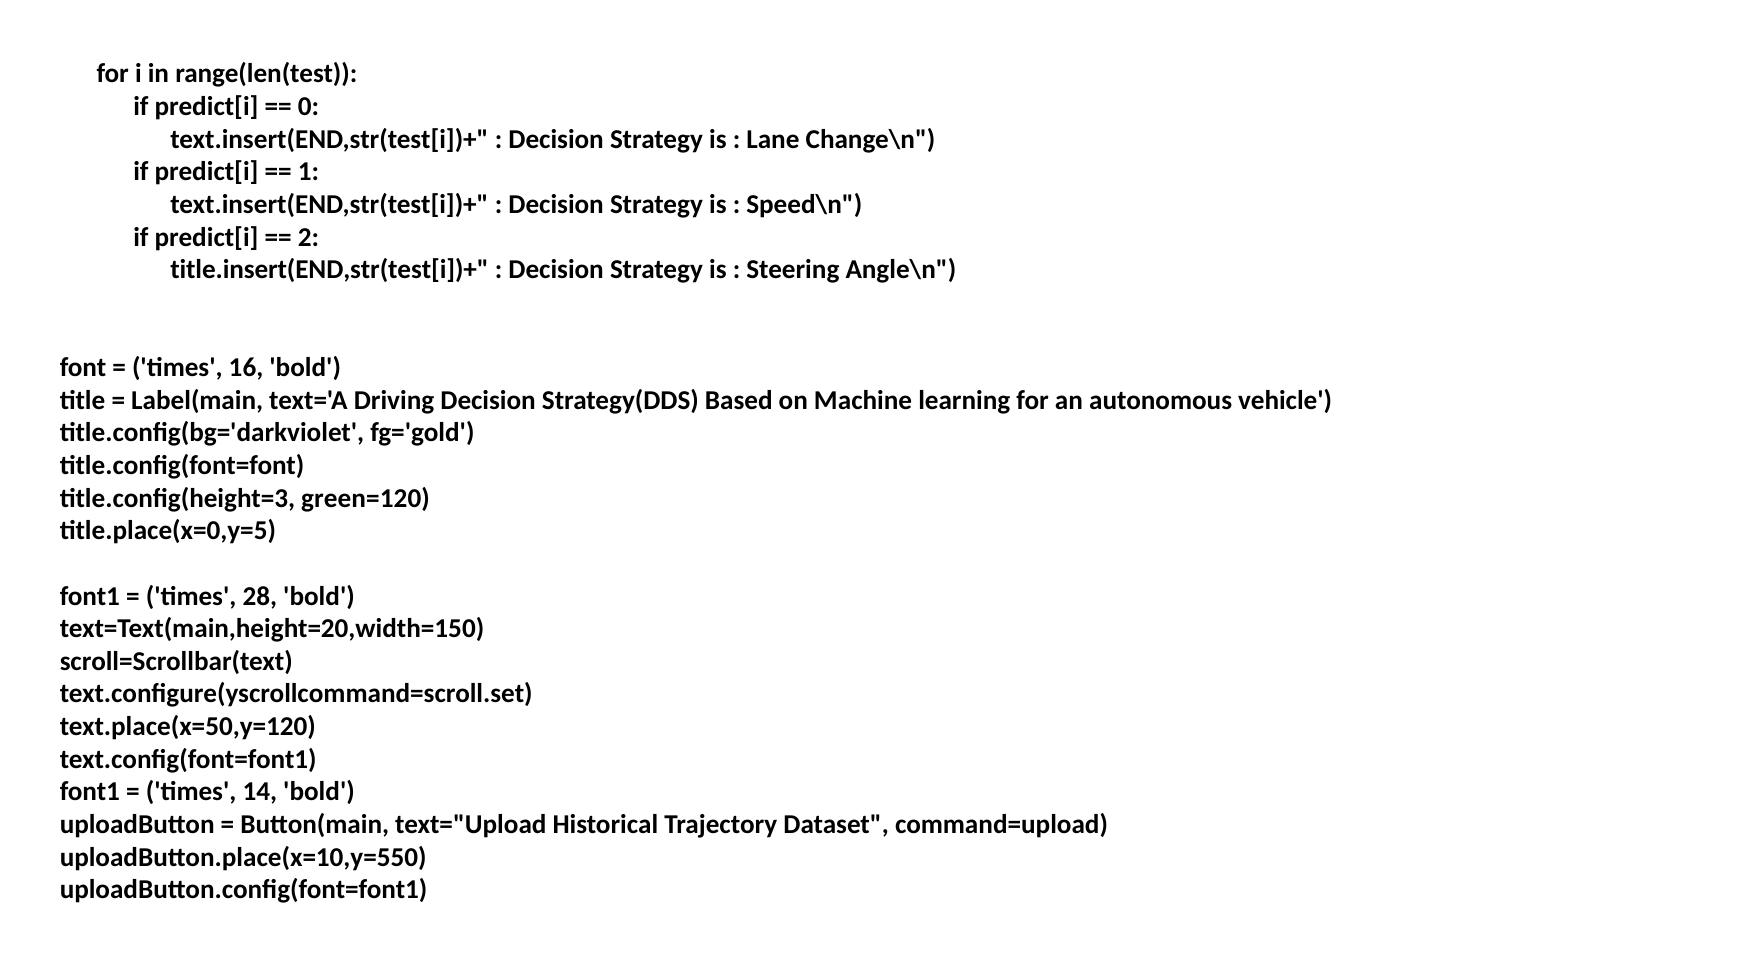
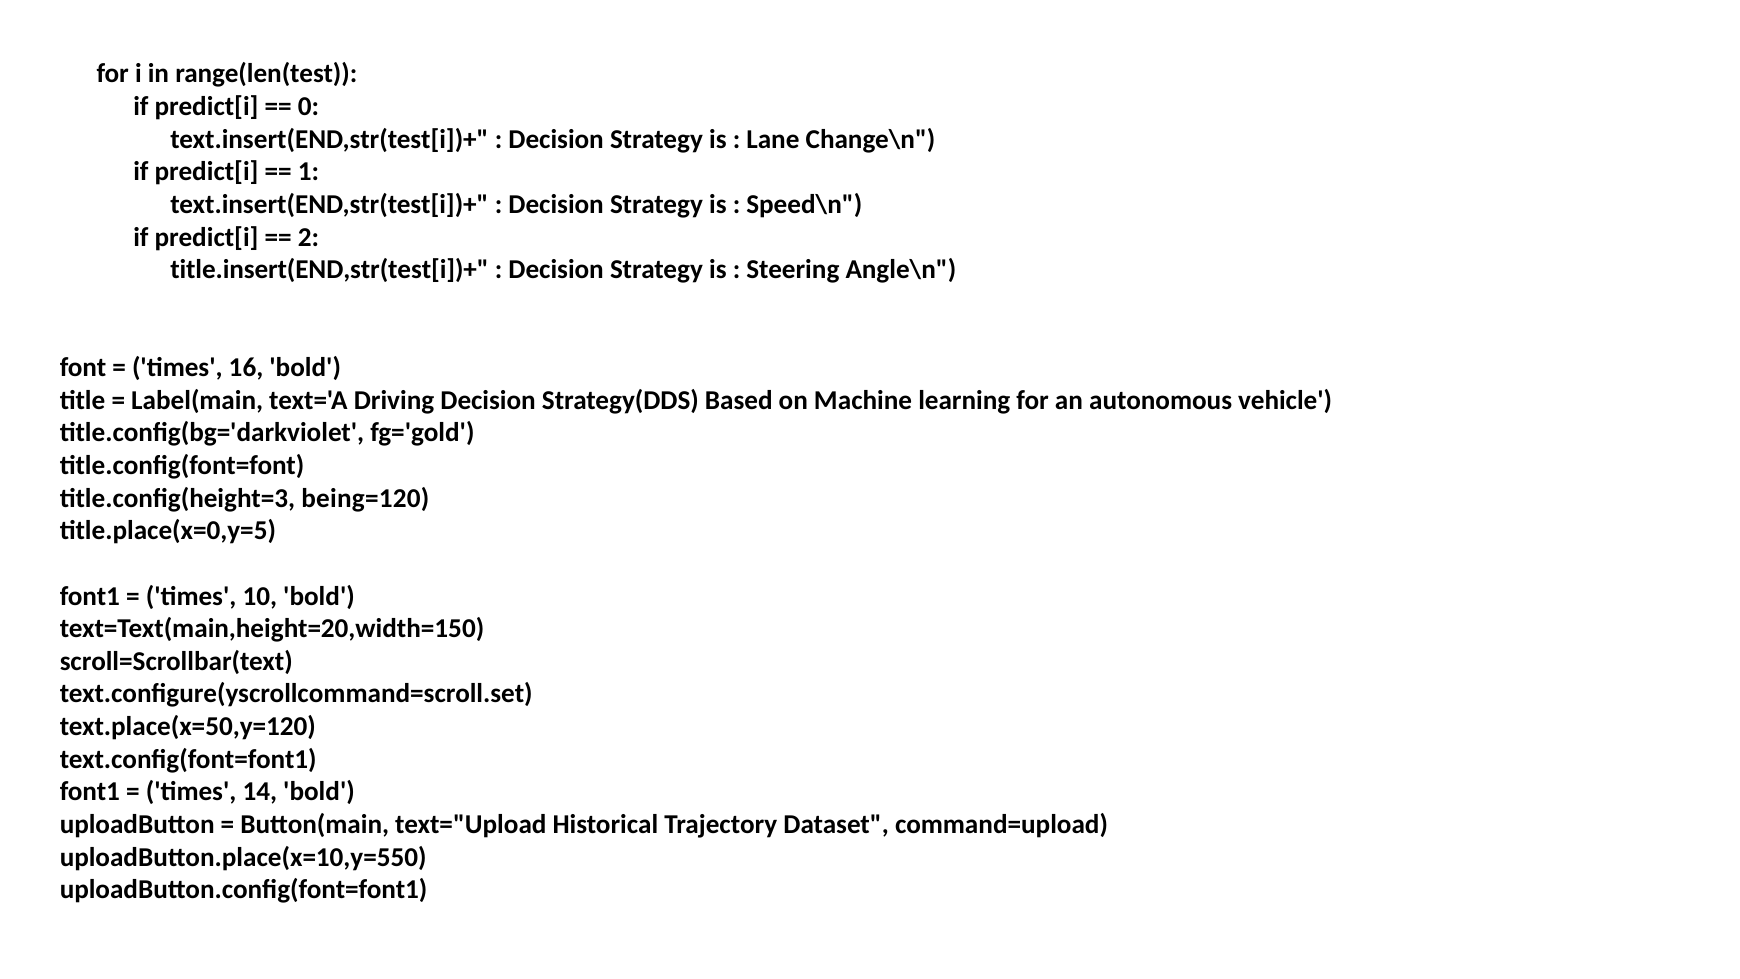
green=120: green=120 -> being=120 (365, 498)
28: 28 -> 10 (260, 596)
